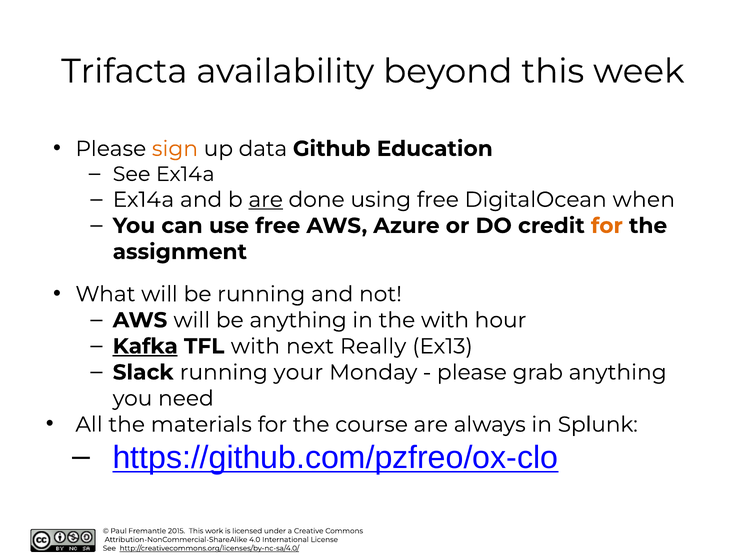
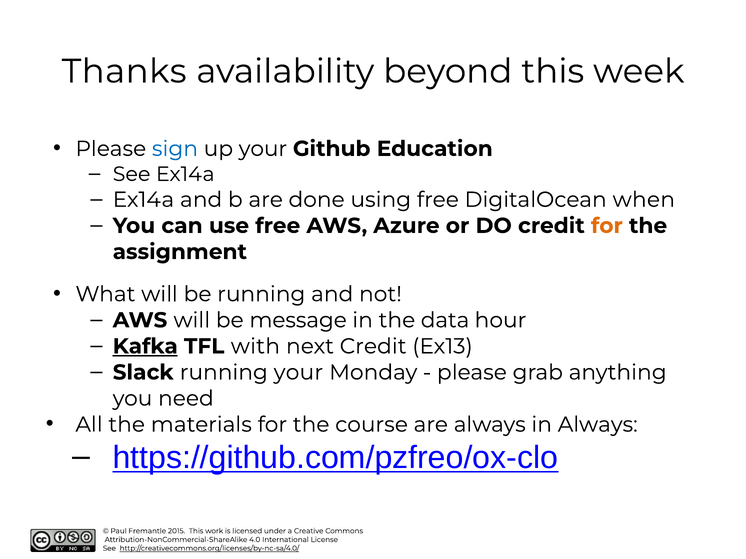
Trifacta: Trifacta -> Thanks (124, 71)
sign colour: orange -> blue (175, 149)
up data: data -> your (263, 149)
are underline: present -> none (266, 200)
be anything: anything -> message (298, 320)
the with: with -> data (445, 320)
next Really: Really -> Credit (373, 347)
in Splunk: Splunk -> Always (598, 425)
